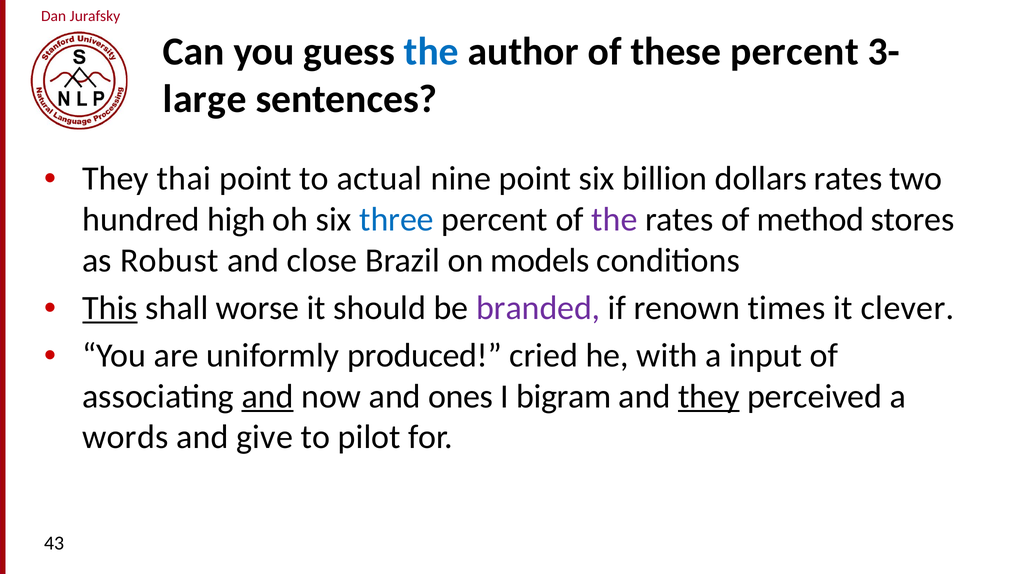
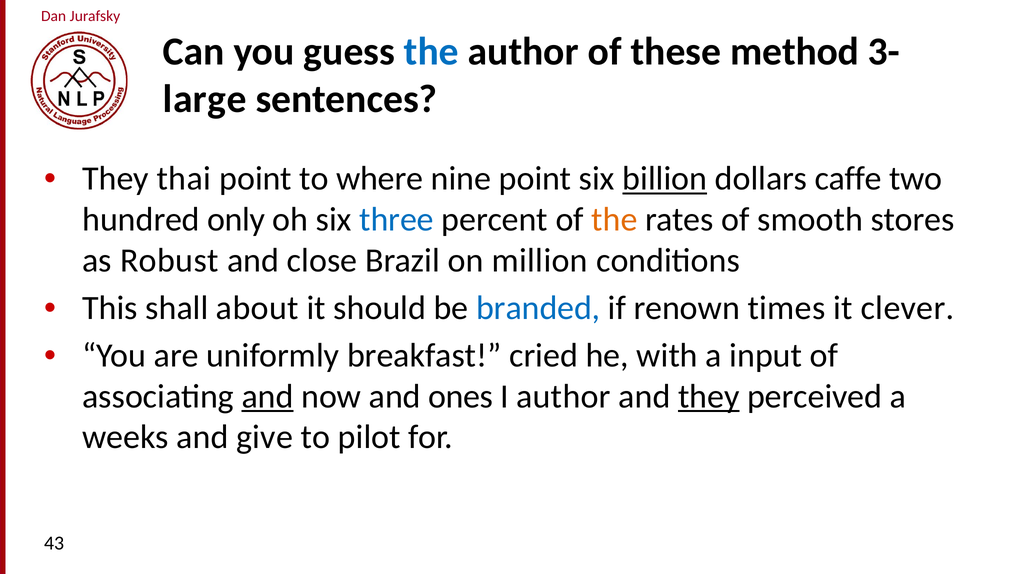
these percent: percent -> method (795, 52)
actual: actual -> where (380, 179)
billion underline: none -> present (665, 179)
dollars rates: rates -> caffe (848, 179)
high: high -> only (236, 219)
the colour: purple -> orange (615, 219)
method: method -> smooth (810, 219)
models: models -> million (540, 260)
This underline: present -> none (110, 308)
worse: worse -> about (257, 308)
branded colour: purple -> blue (538, 308)
produced: produced -> breakfast (424, 355)
I bigram: bigram -> author (563, 396)
words: words -> weeks (126, 437)
